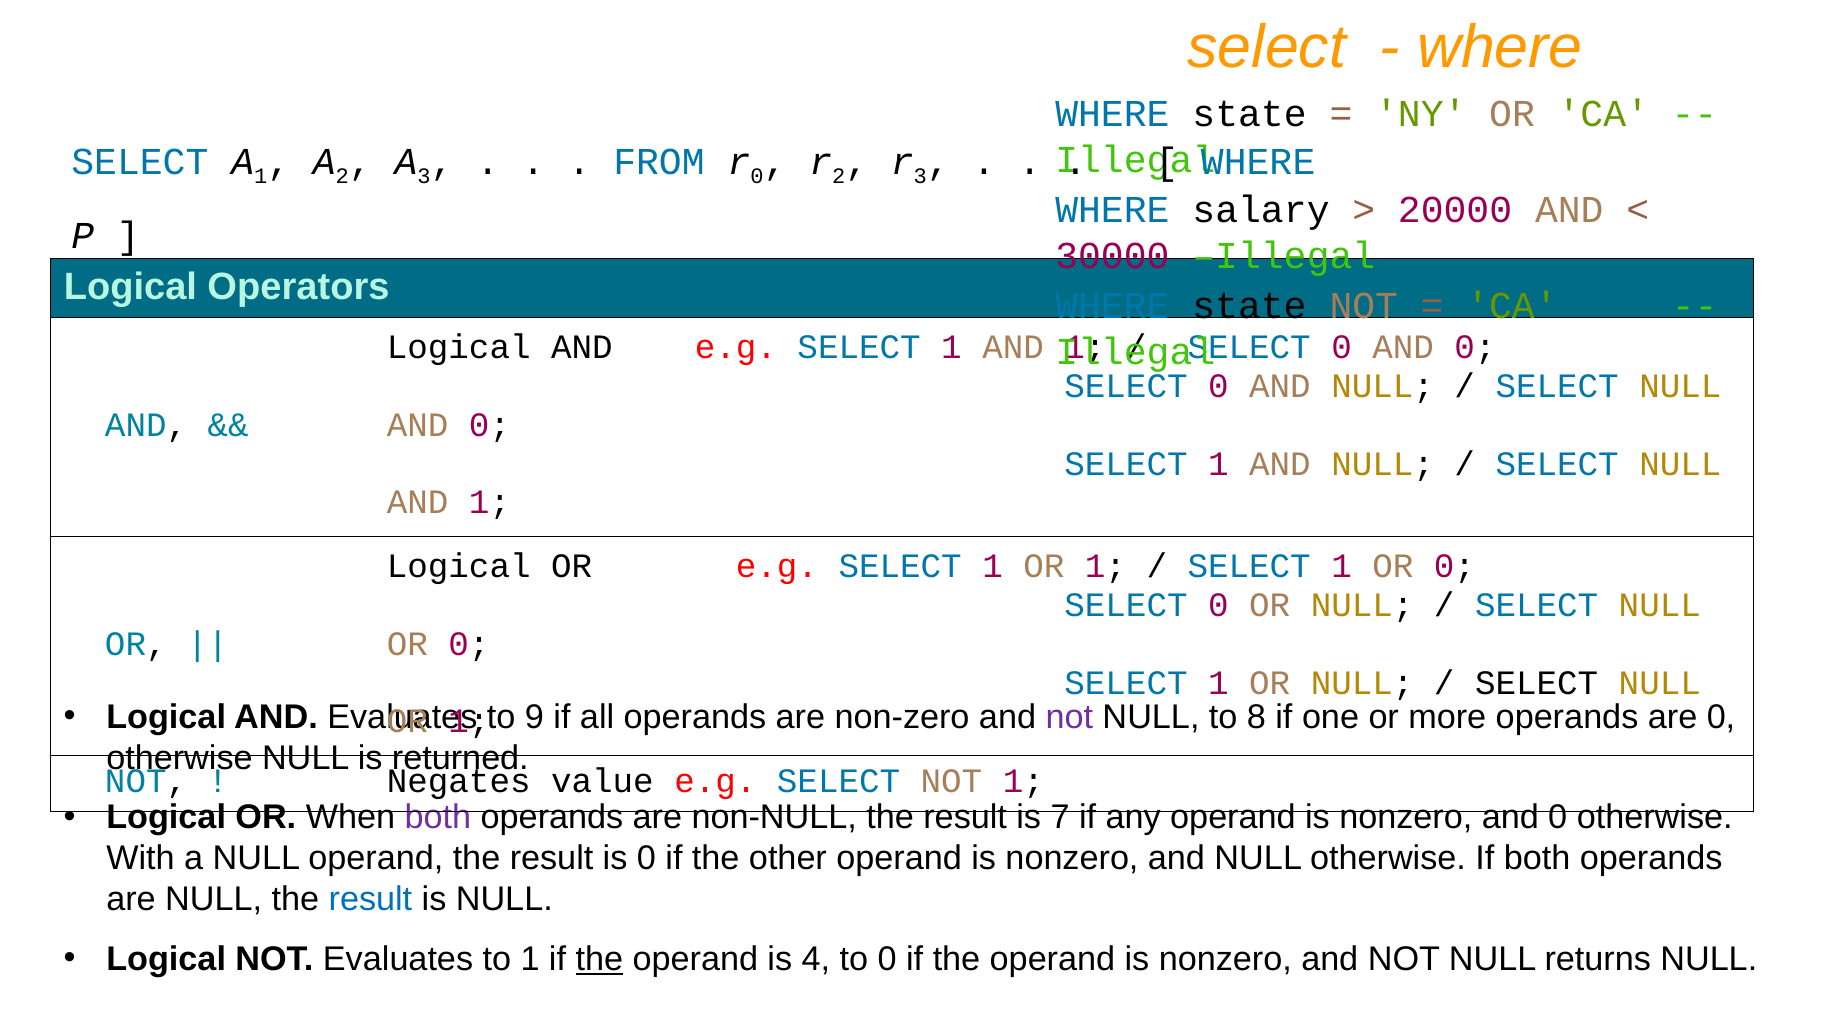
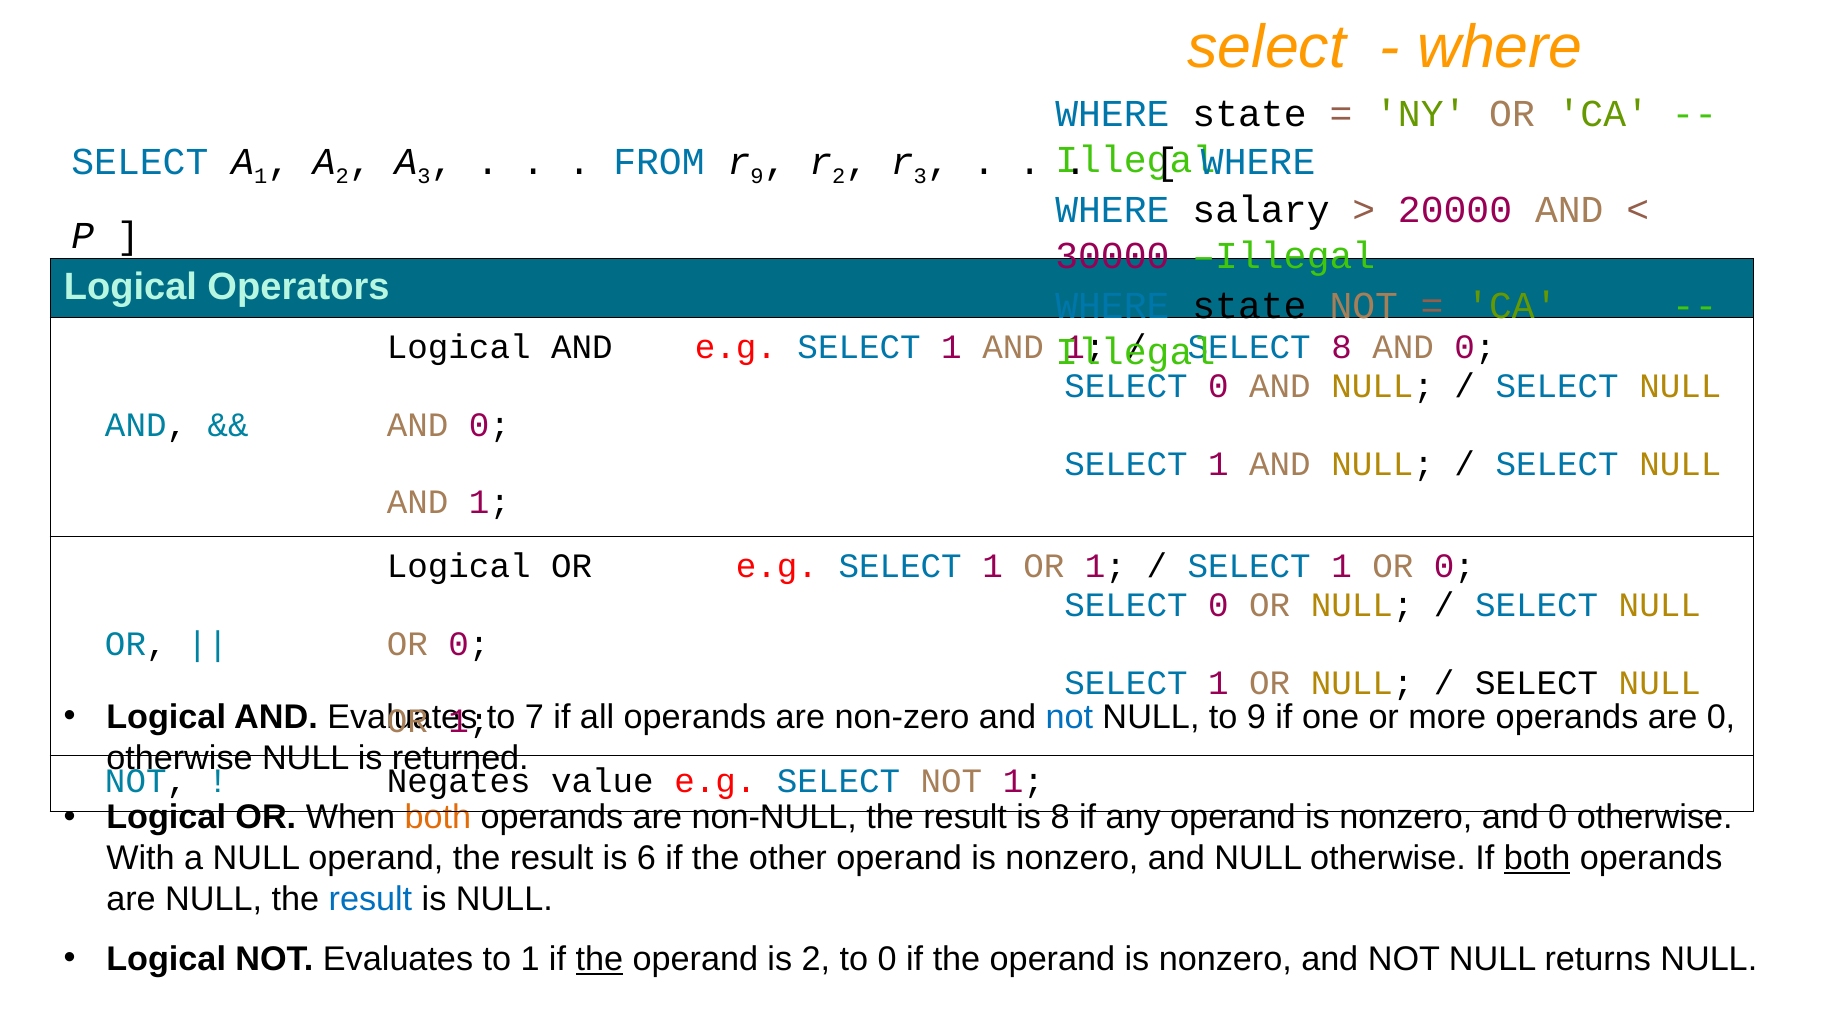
0: 0 -> 9 (757, 177)
0: 0 -> 8 (1342, 348)
9: 9 -> 7 (534, 718)
not colour: purple -> blue (1069, 718)
to 8: 8 -> 9 (1256, 718)
both colour: purple -> orange (438, 818)
is 7: 7 -> 8 (1060, 818)
is 0: 0 -> 6 (646, 859)
both underline: none -> present (1537, 859)
is 4: 4 -> 2 (816, 959)
